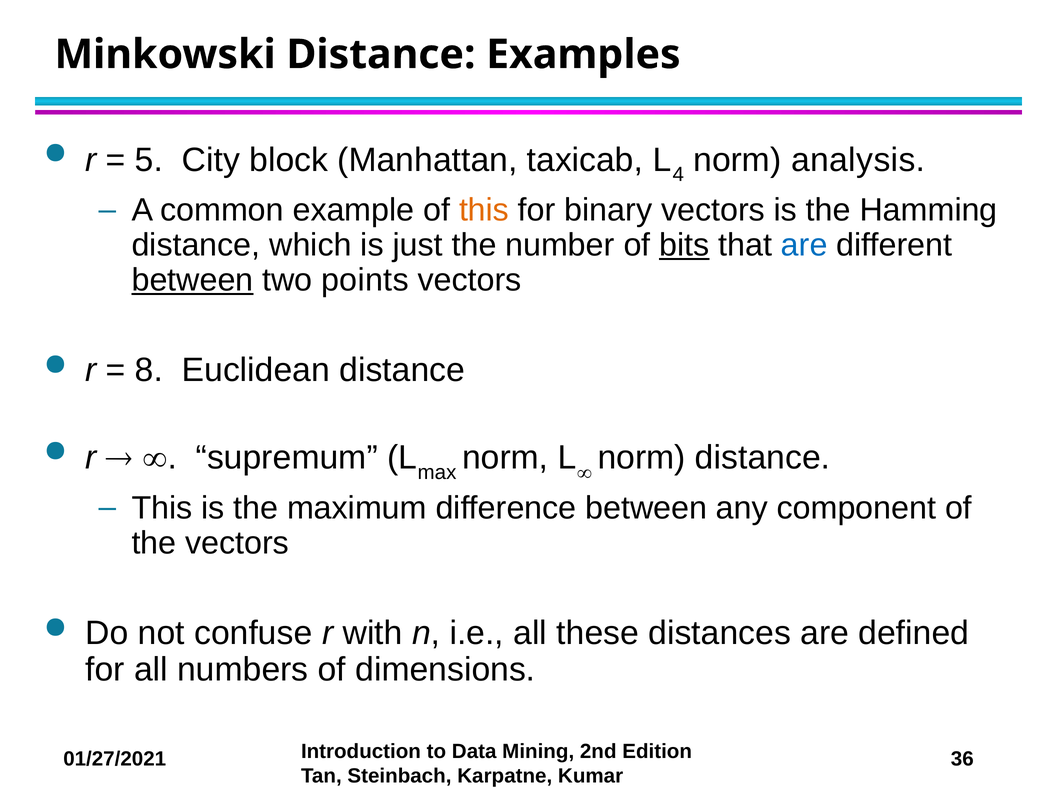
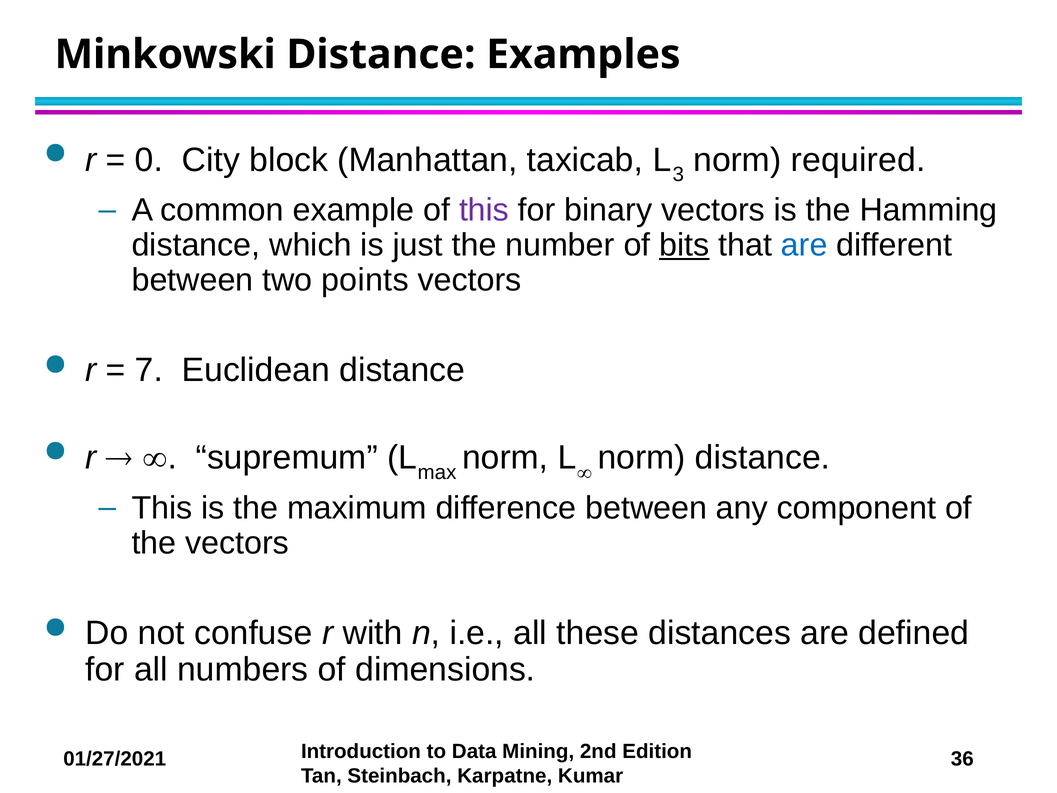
5: 5 -> 0 (149, 160)
4: 4 -> 3 (678, 175)
analysis: analysis -> required (858, 160)
this colour: orange -> purple (484, 210)
between underline: present -> none (192, 280)
8: 8 -> 7 (149, 370)
